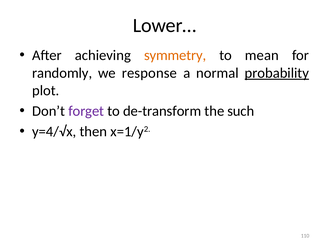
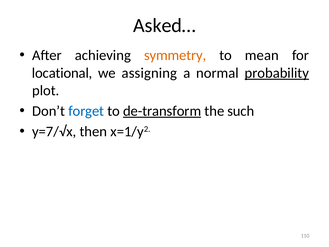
Lower…: Lower… -> Asked… (164, 26)
randomly: randomly -> locational (62, 73)
response: response -> assigning (149, 73)
forget colour: purple -> blue (86, 111)
de-transform underline: none -> present (162, 111)
y=4/√x: y=4/√x -> y=7/√x (54, 131)
